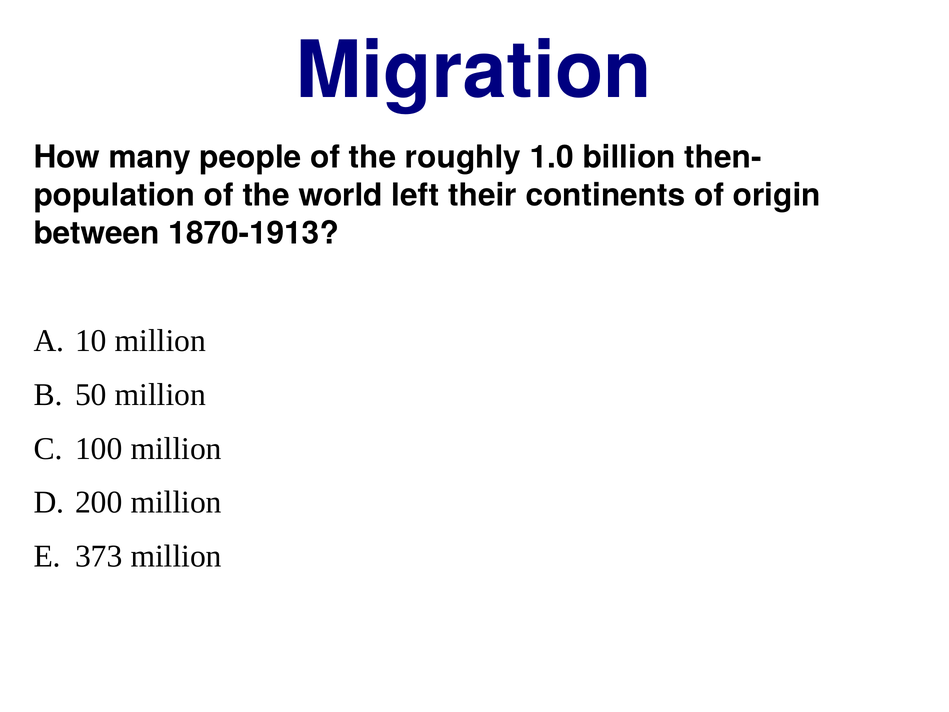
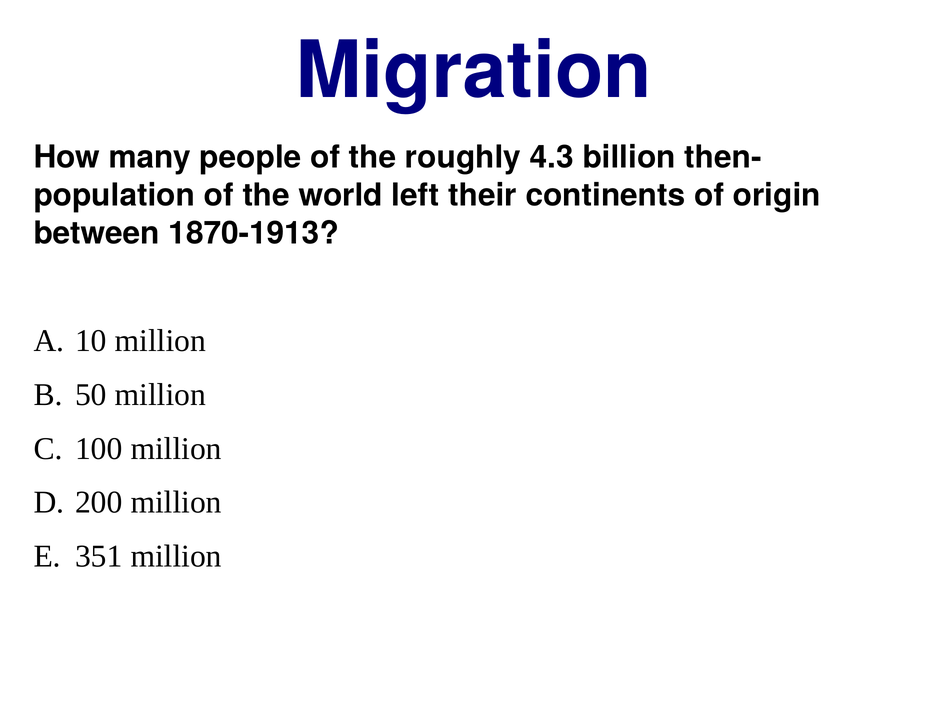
1.0: 1.0 -> 4.3 (552, 157)
373: 373 -> 351 (99, 556)
